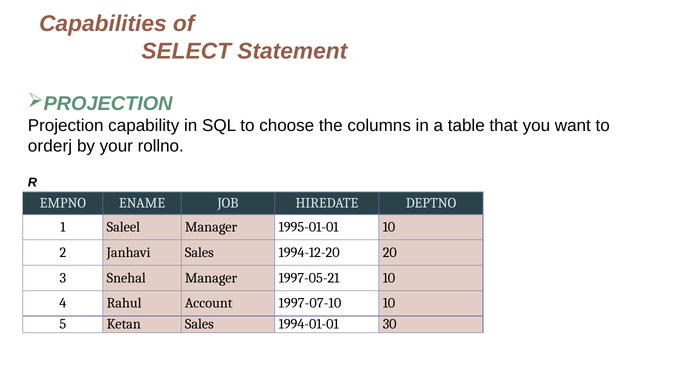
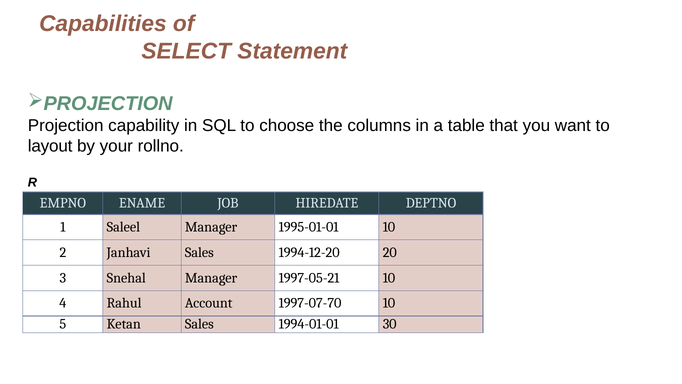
orderj: orderj -> layout (50, 146)
1997-07-10: 1997-07-10 -> 1997-07-70 (310, 303)
